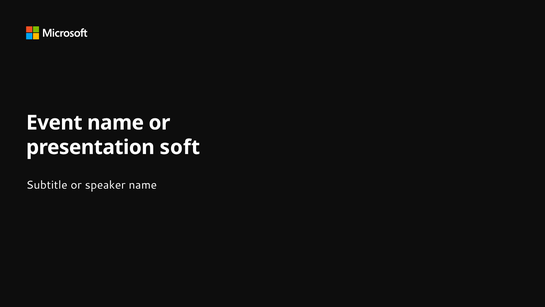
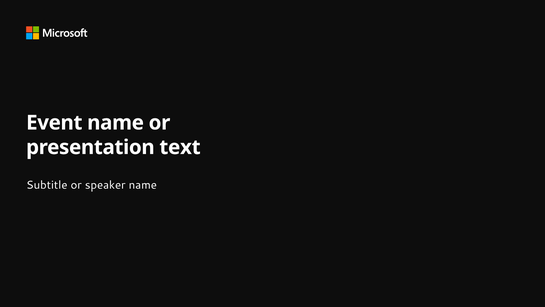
soft: soft -> text (180, 147)
